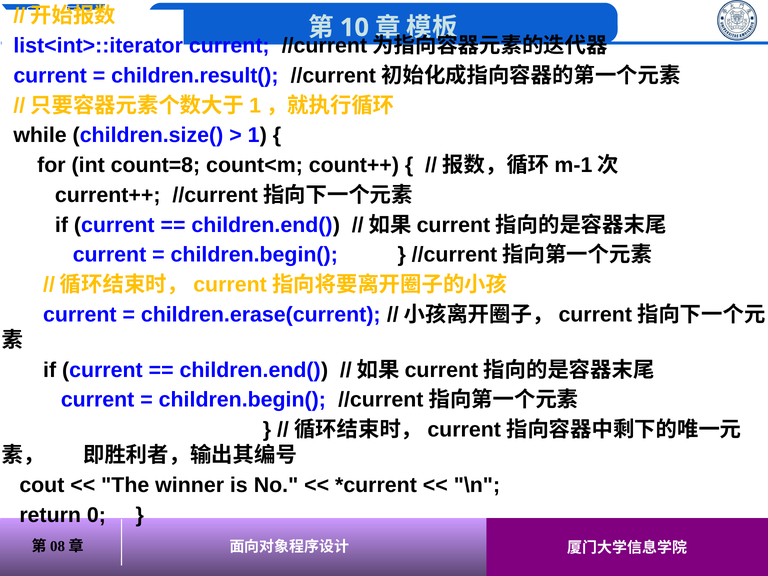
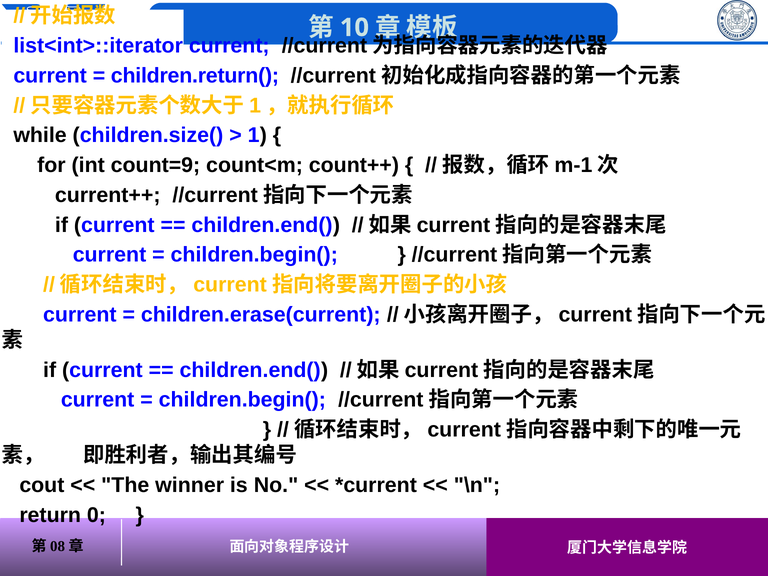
children.result(: children.result( -> children.return( (195, 76)
count=8: count=8 -> count=9 (155, 165)
